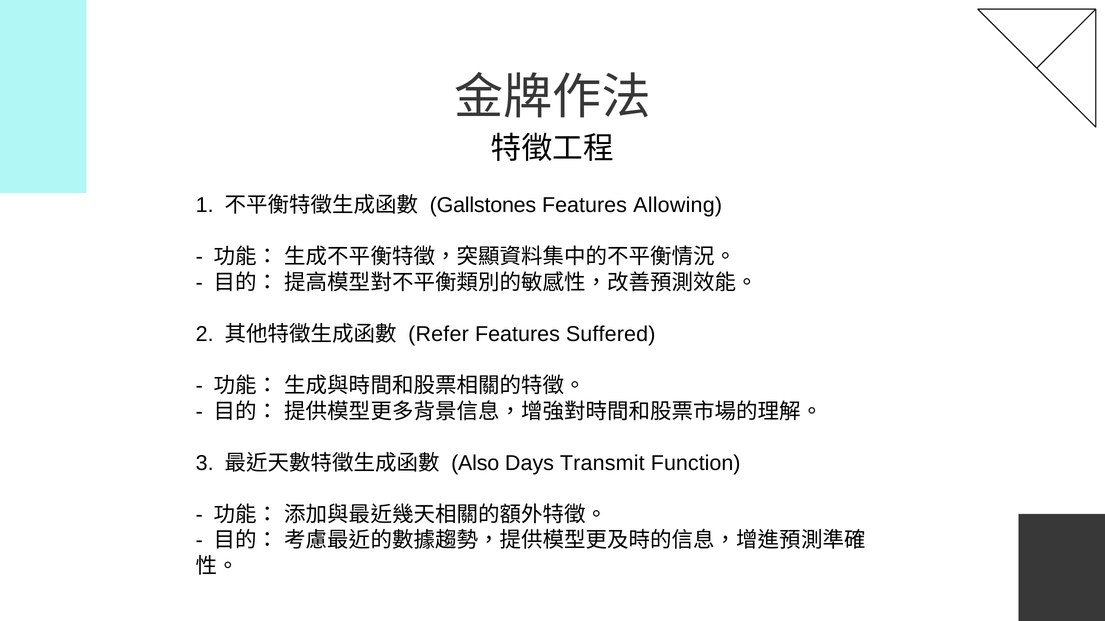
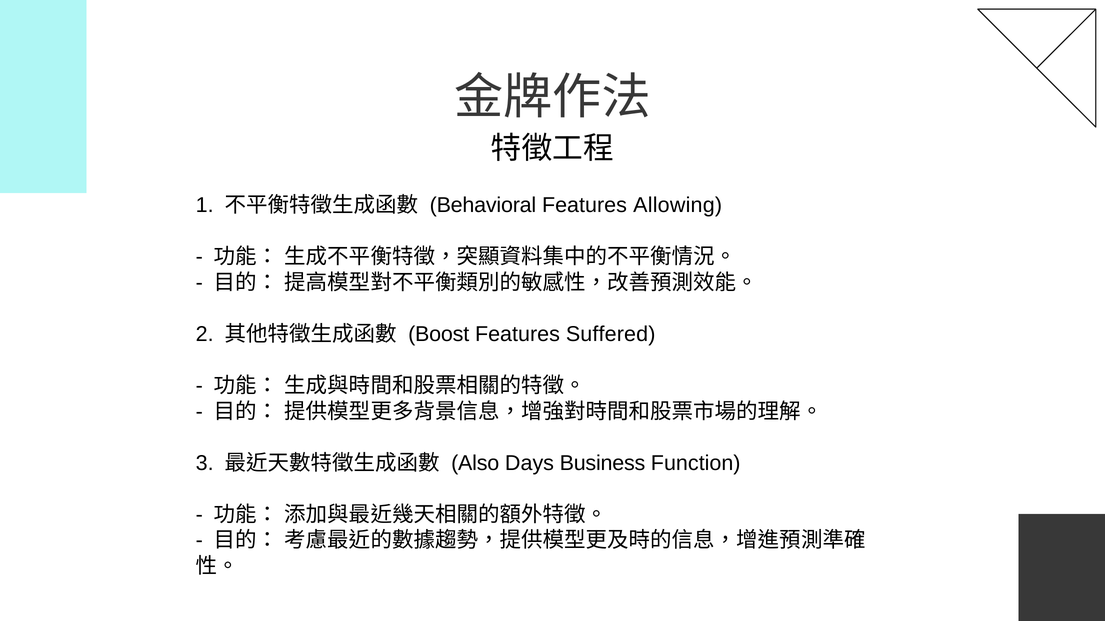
Gallstones: Gallstones -> Behavioral (483, 205)
Refer: Refer -> Boost (439, 334)
Transmit: Transmit -> Business (602, 463)
